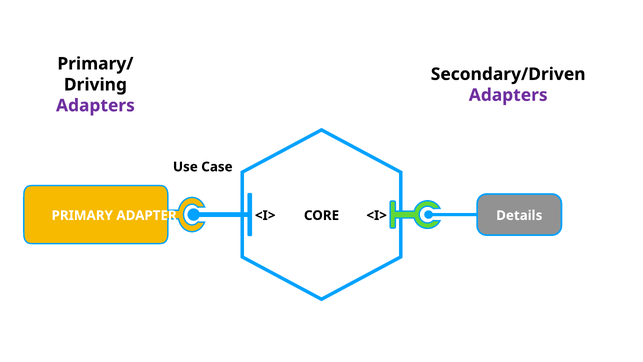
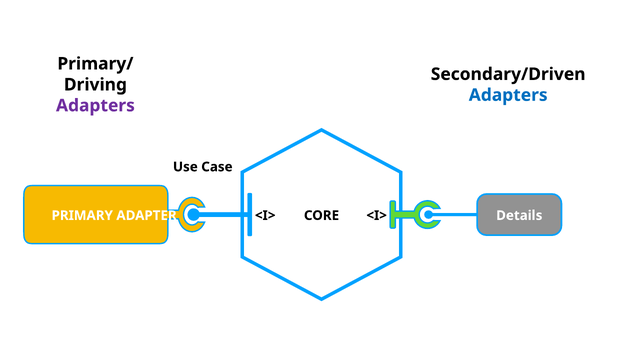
Adapters colour: purple -> blue (508, 95)
